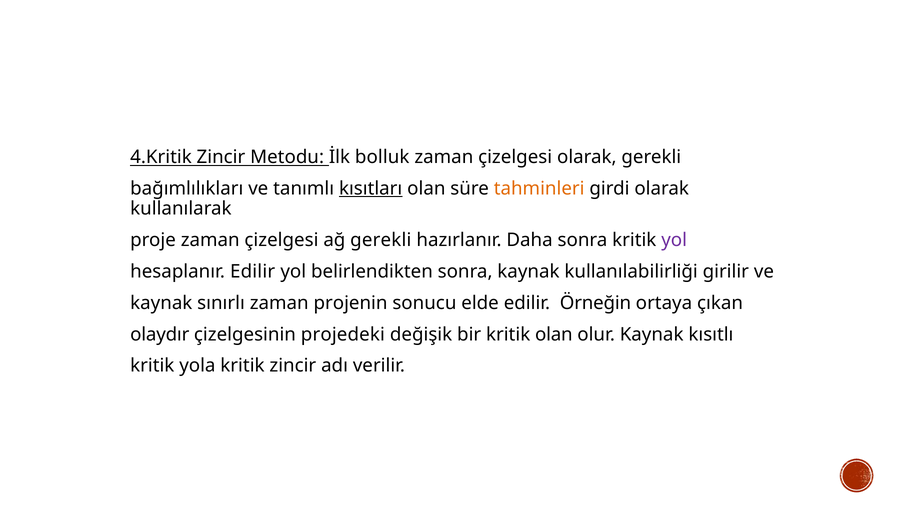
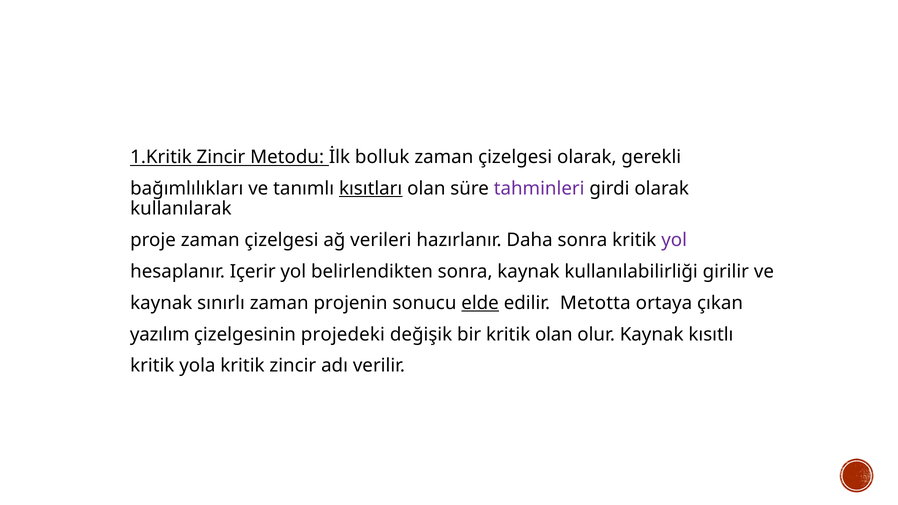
4.Kritik: 4.Kritik -> 1.Kritik (161, 157)
tahminleri colour: orange -> purple (539, 189)
ağ gerekli: gerekli -> verileri (381, 240)
hesaplanır Edilir: Edilir -> Içerir (253, 272)
elde underline: none -> present (480, 303)
Örneğin: Örneğin -> Metotta (595, 303)
olaydır: olaydır -> yazılım (160, 334)
